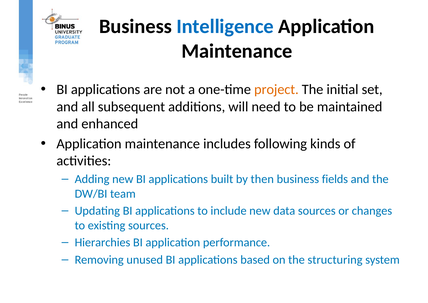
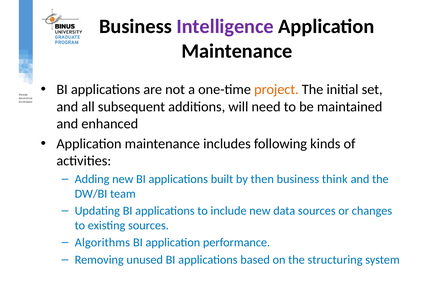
Intelligence colour: blue -> purple (225, 27)
fields: fields -> think (335, 179)
Hierarchies: Hierarchies -> Algorithms (102, 242)
